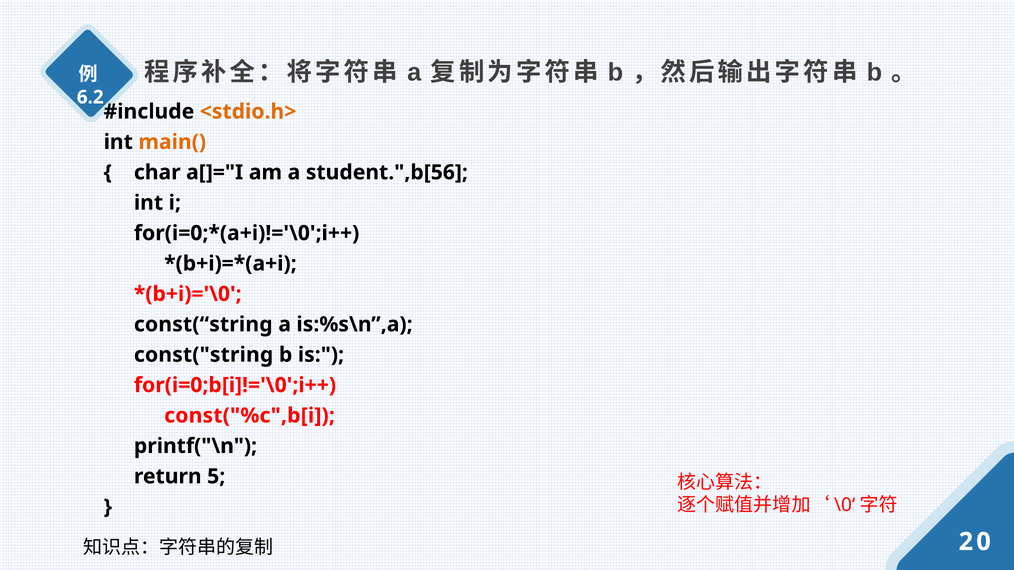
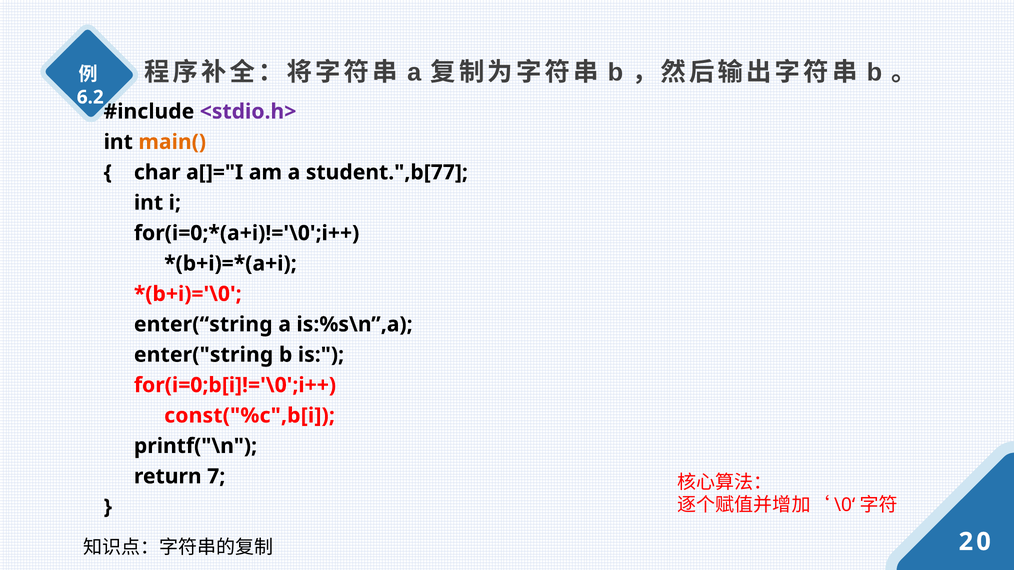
<stdio.h> colour: orange -> purple (248, 112)
student.",b[56: student.",b[56 -> student.",b[77 (387, 172)
const(“string: const(“string -> enter(“string (203, 325)
const("string: const("string -> enter("string (204, 355)
5: 5 -> 7 (216, 477)
